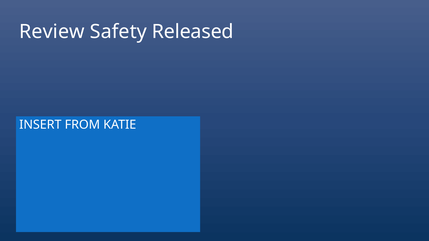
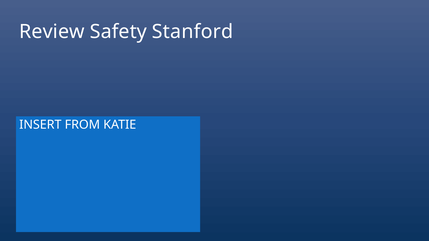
Released: Released -> Stanford (193, 32)
